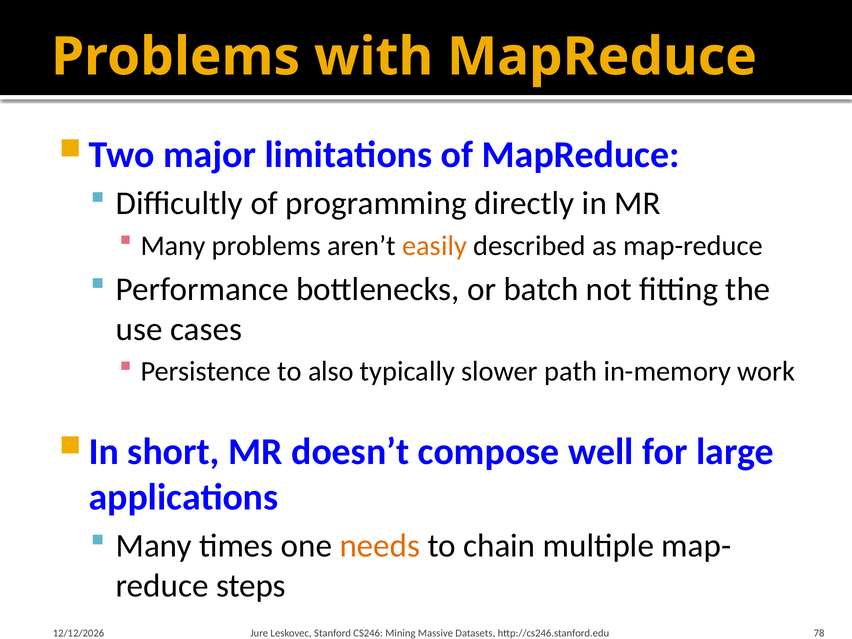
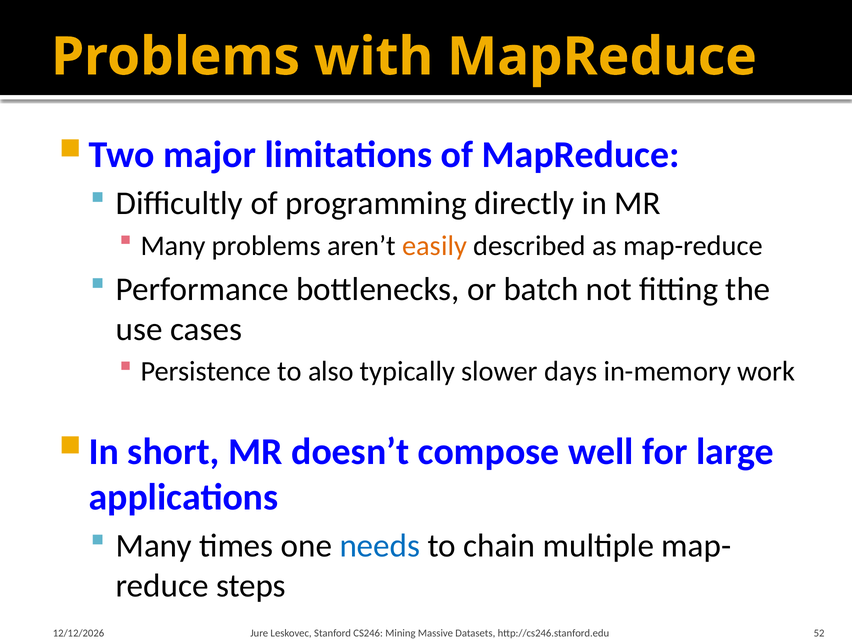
path: path -> days (571, 371)
needs colour: orange -> blue (380, 546)
78: 78 -> 52 (819, 633)
